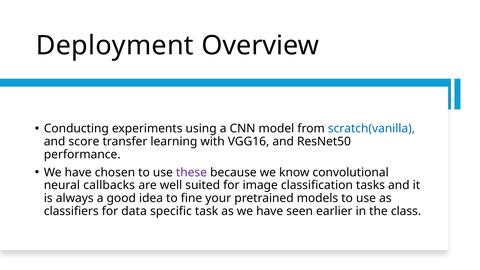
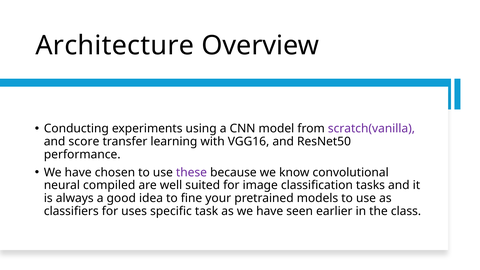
Deployment: Deployment -> Architecture (115, 46)
scratch(vanilla colour: blue -> purple (371, 129)
callbacks: callbacks -> compiled (109, 185)
data: data -> uses (134, 211)
